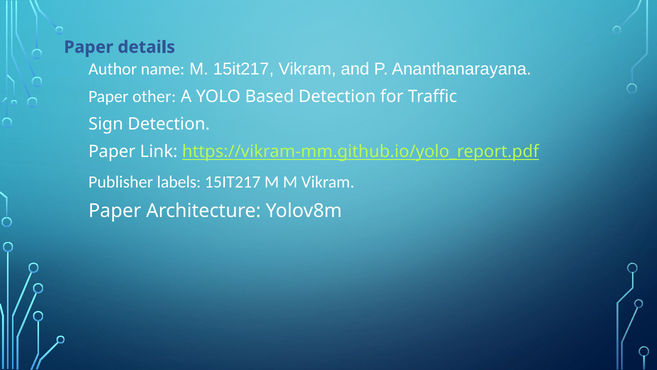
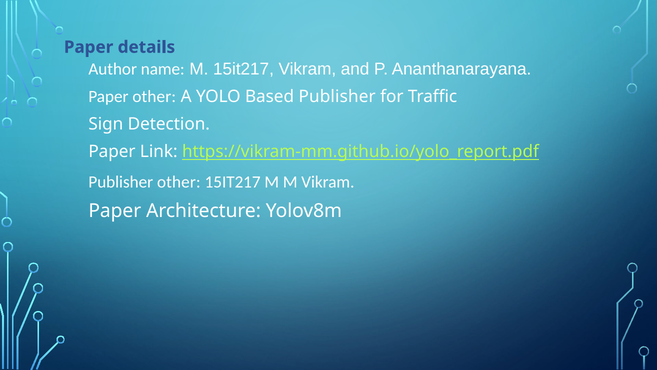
Based Detection: Detection -> Publisher (337, 96)
Publisher labels: labels -> other (179, 182)
